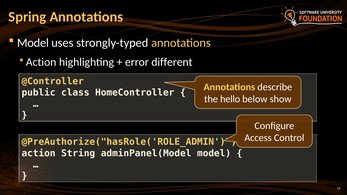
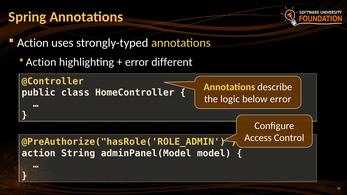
Model: Model -> Action (33, 43)
hello: hello -> logic (230, 99)
below show: show -> error (281, 99)
